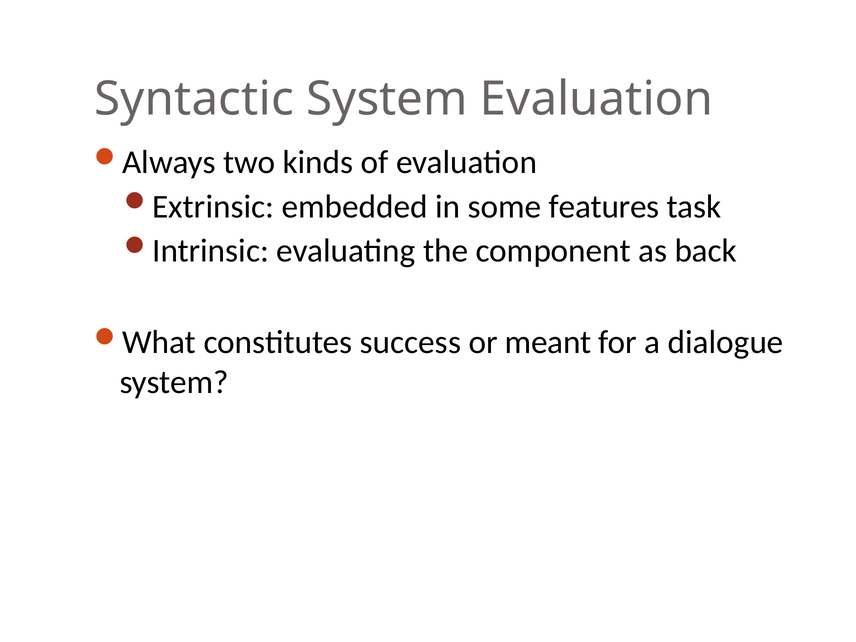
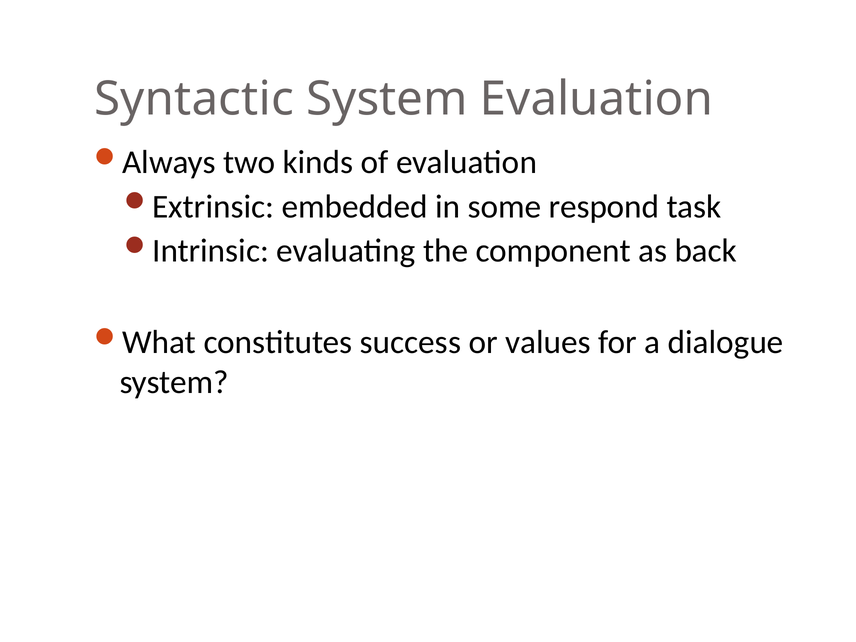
features: features -> respond (604, 207)
meant: meant -> values (548, 342)
